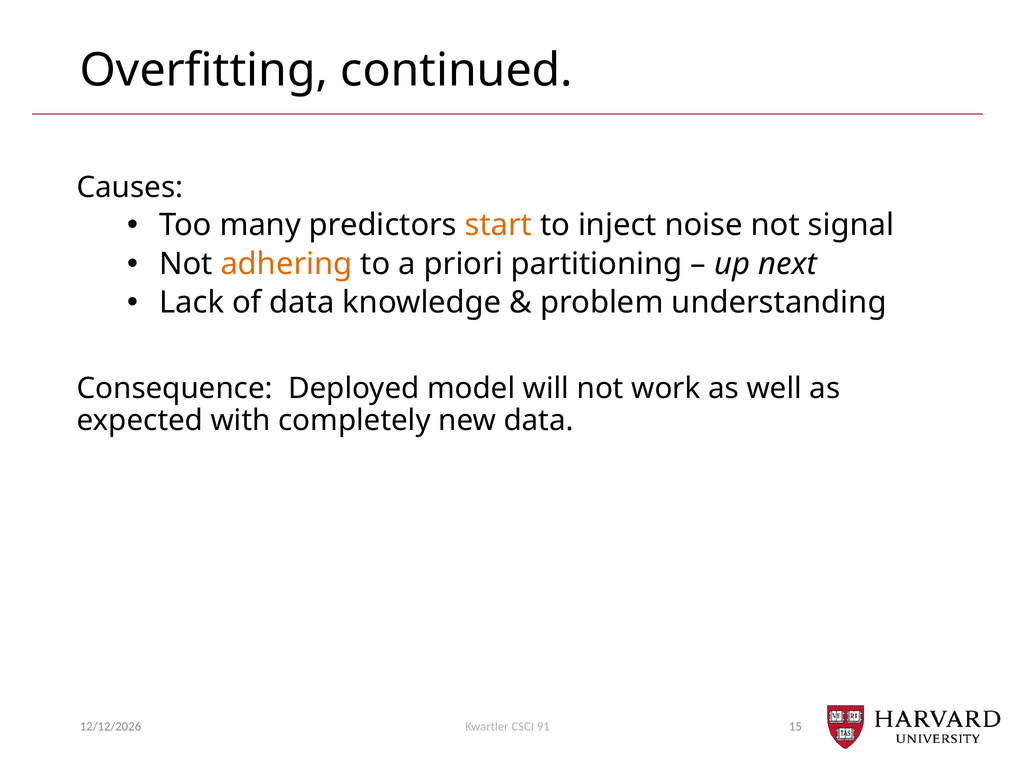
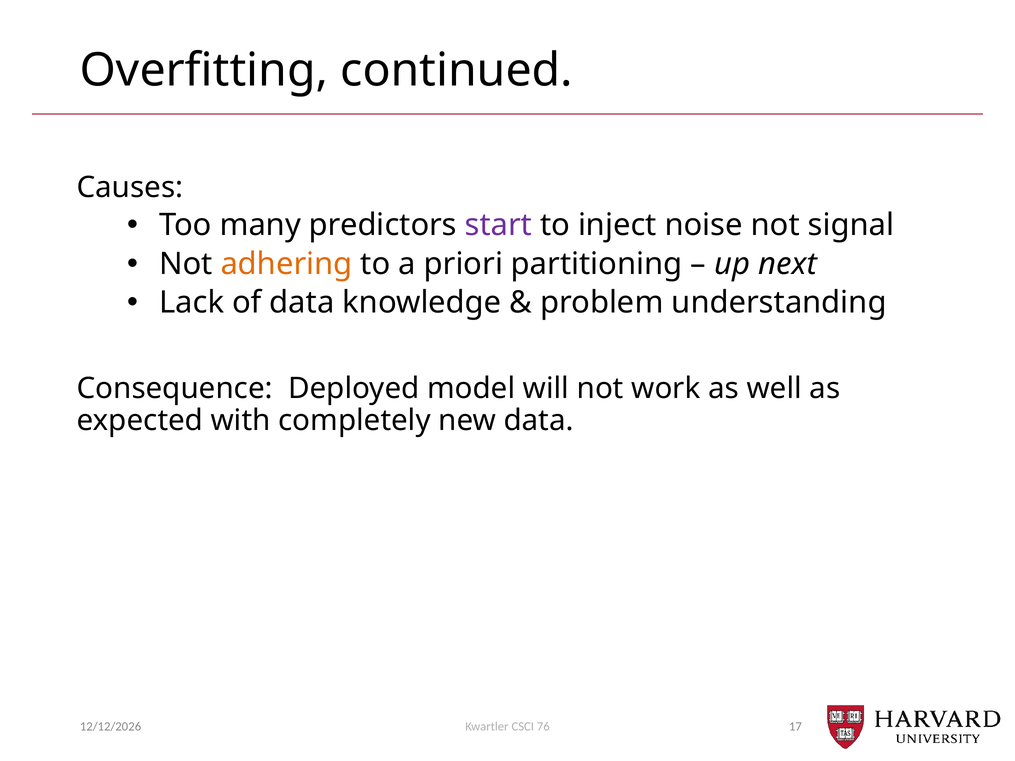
start colour: orange -> purple (498, 225)
15: 15 -> 17 (795, 727)
91: 91 -> 76 (543, 727)
